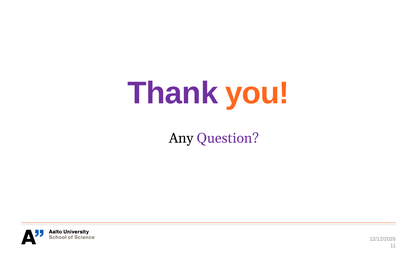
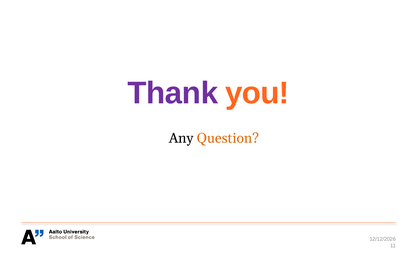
Question colour: purple -> orange (228, 138)
